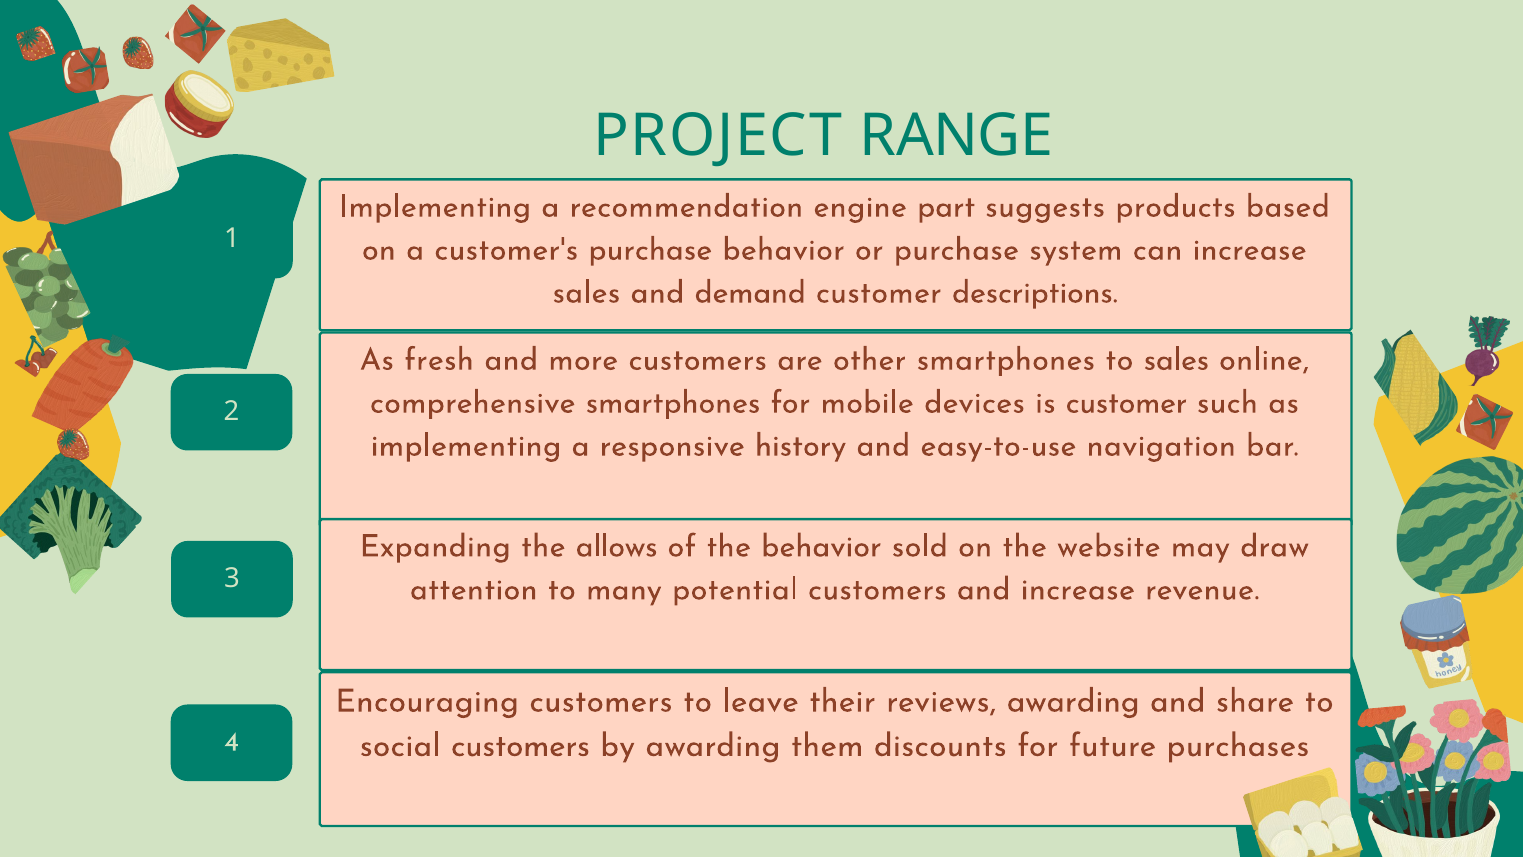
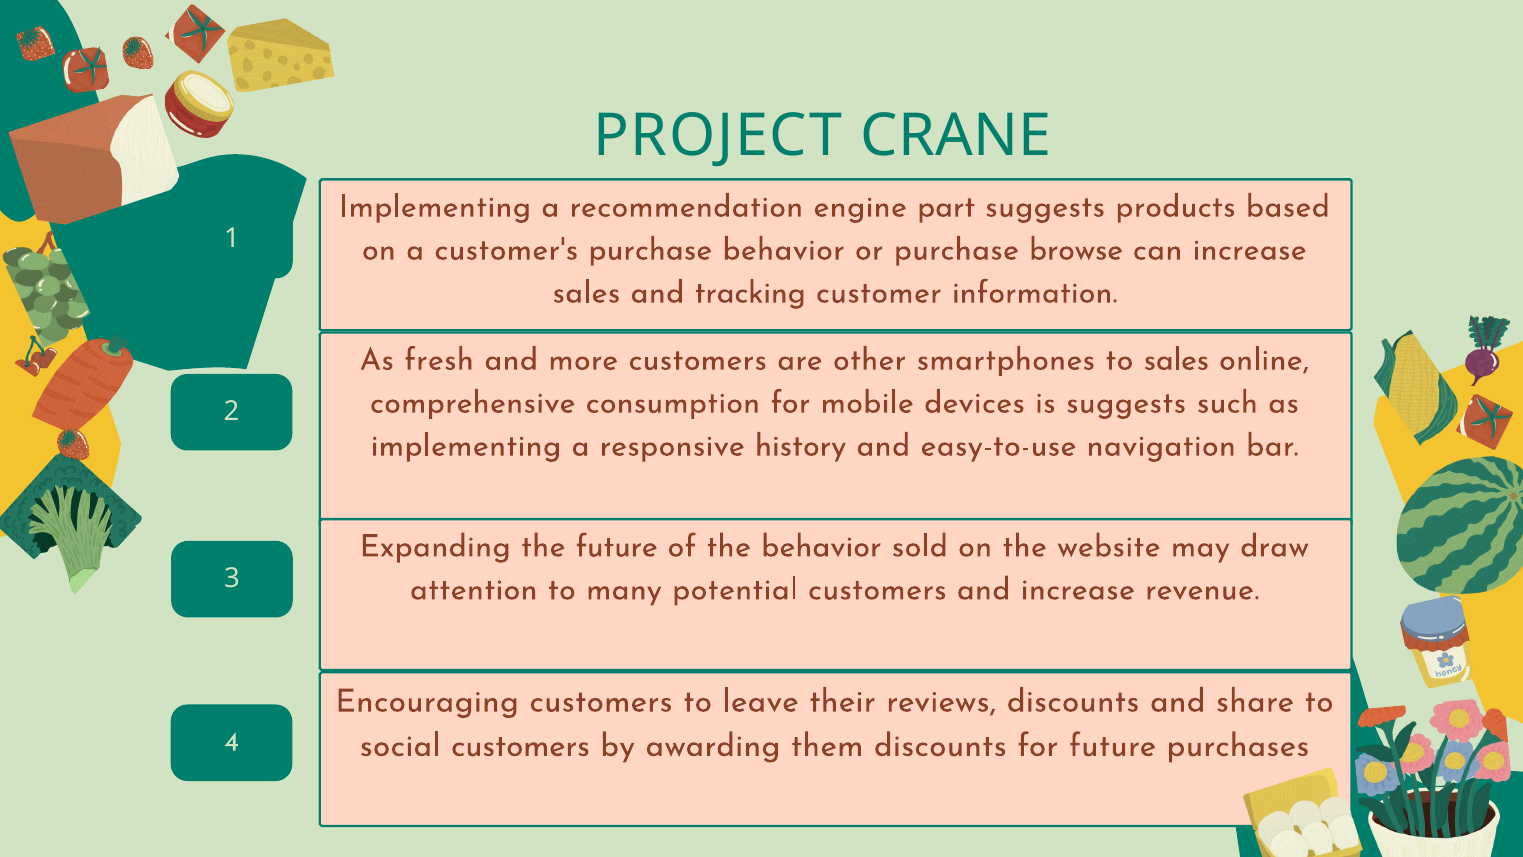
RANGE: RANGE -> CRANE (956, 136)
system: system -> browse (1076, 249)
demand: demand -> tracking (750, 292)
descriptions: descriptions -> information (1035, 292)
comprehensive smartphones: smartphones -> consumption (673, 402)
is customer: customer -> suggests (1126, 402)
the allows: allows -> future (617, 546)
reviews awarding: awarding -> discounts (1073, 701)
